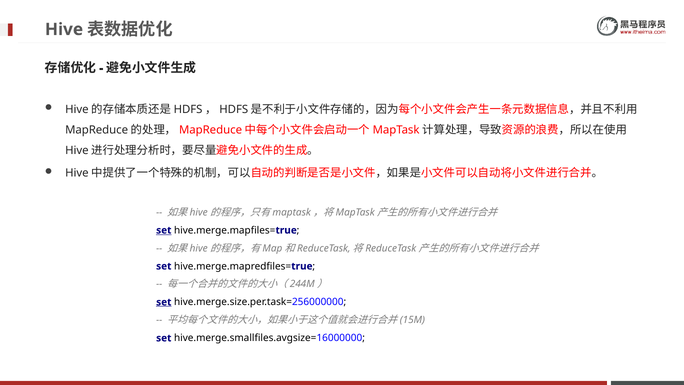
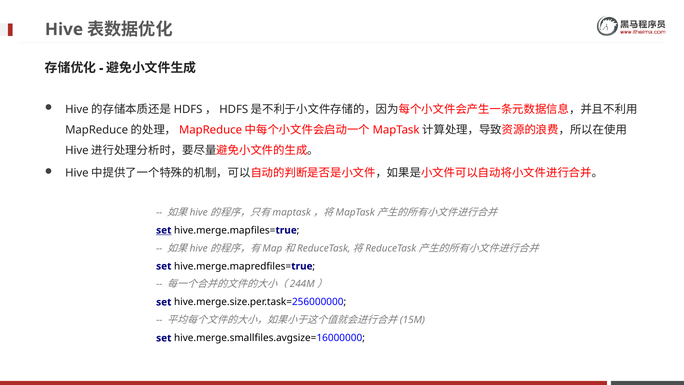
set underline: present -> none (164, 302)
